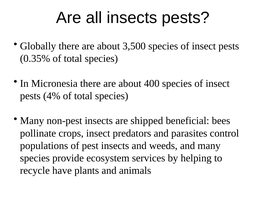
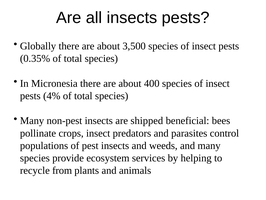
have: have -> from (62, 170)
